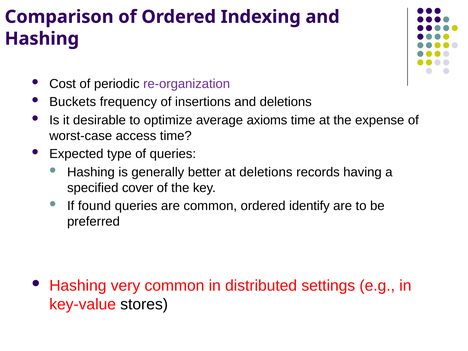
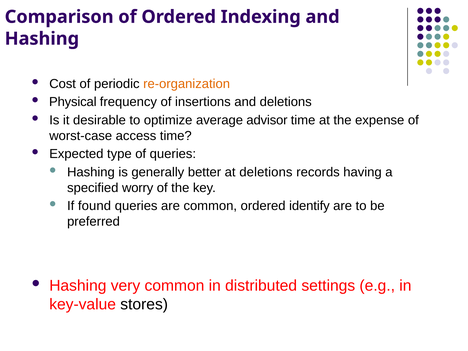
re-organization colour: purple -> orange (187, 84)
Buckets: Buckets -> Physical (73, 102)
axioms: axioms -> advisor (267, 120)
cover: cover -> worry (138, 188)
